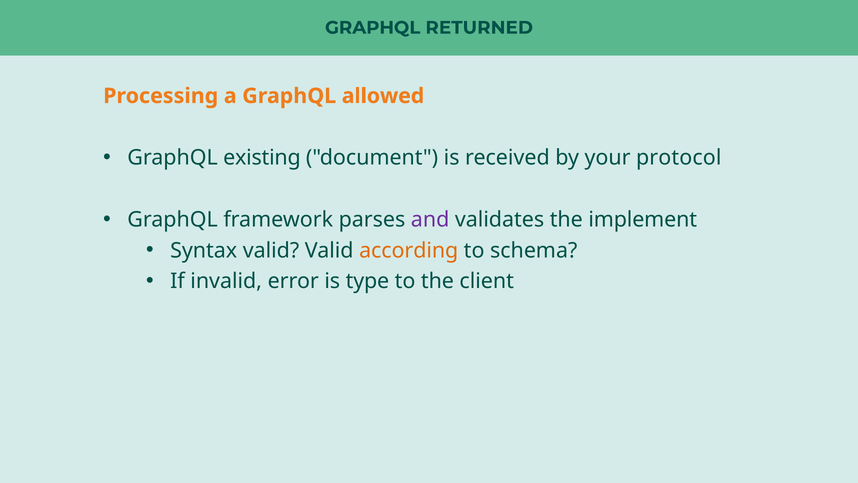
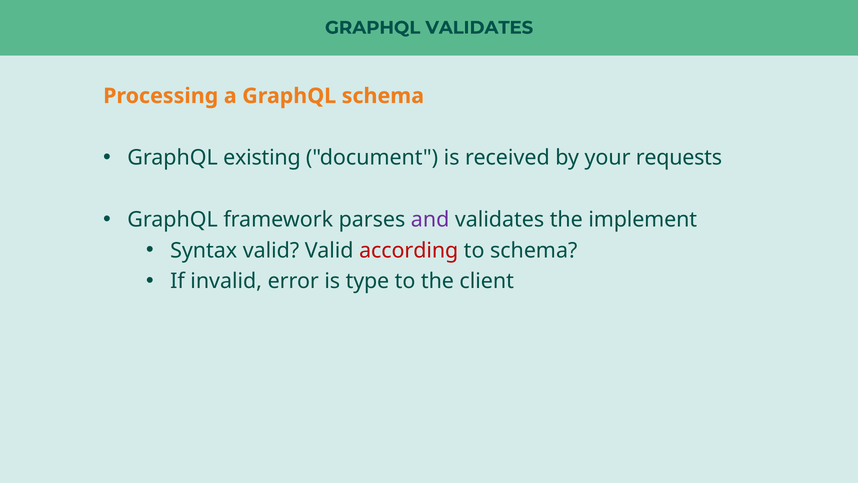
GRAPHQL RETURNED: RETURNED -> VALIDATES (479, 28)
GraphQL allowed: allowed -> schema (383, 96)
protocol: protocol -> requests (679, 158)
according colour: orange -> red (409, 250)
